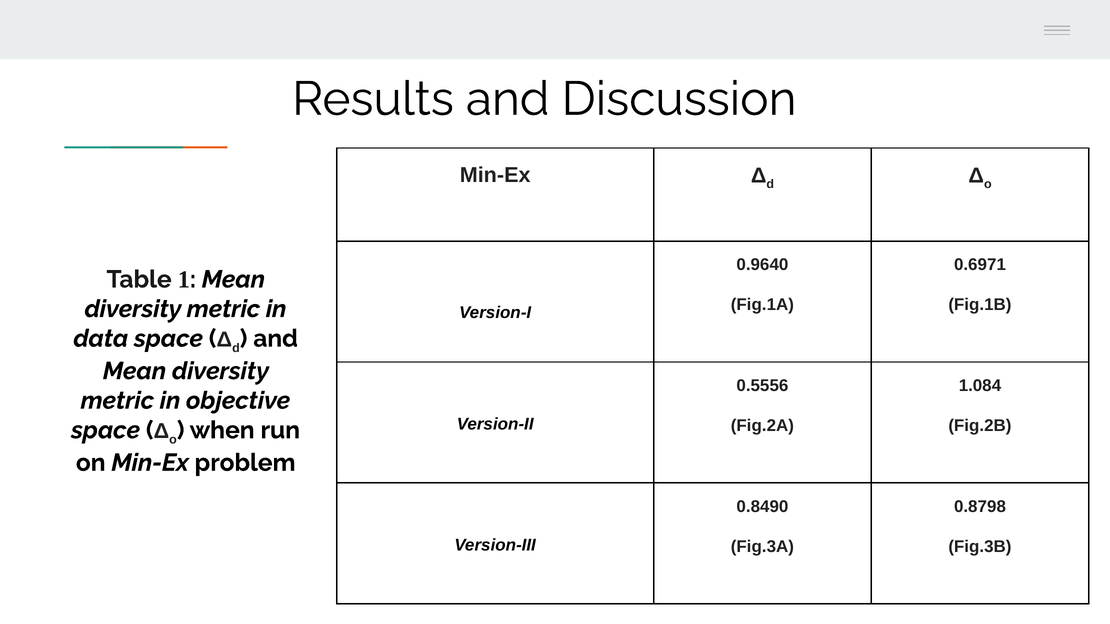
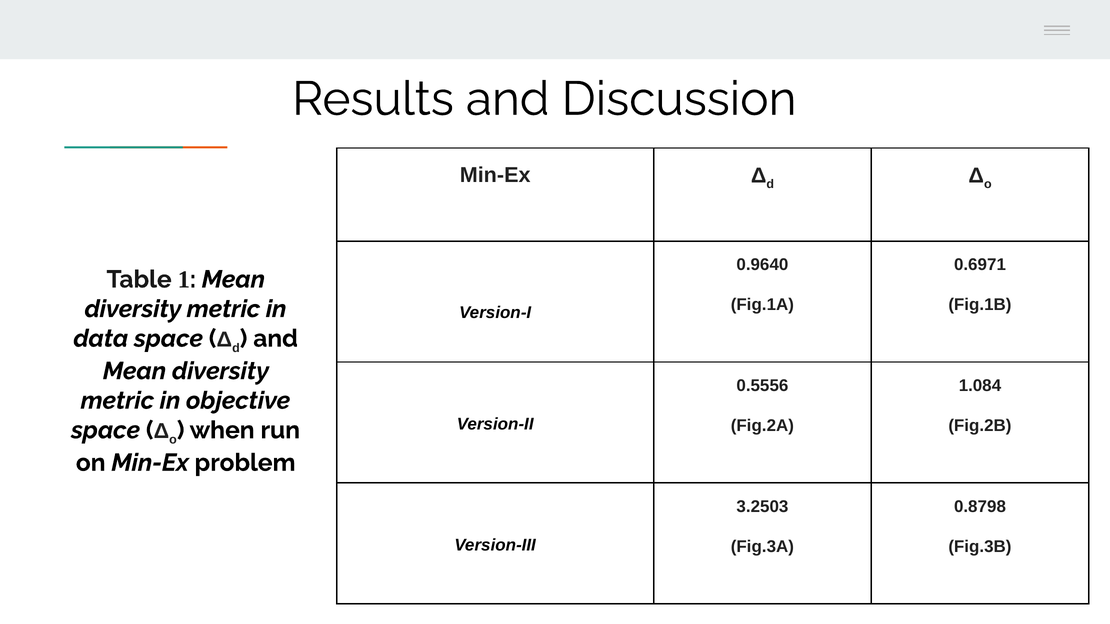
0.8490: 0.8490 -> 3.2503 (762, 507)
